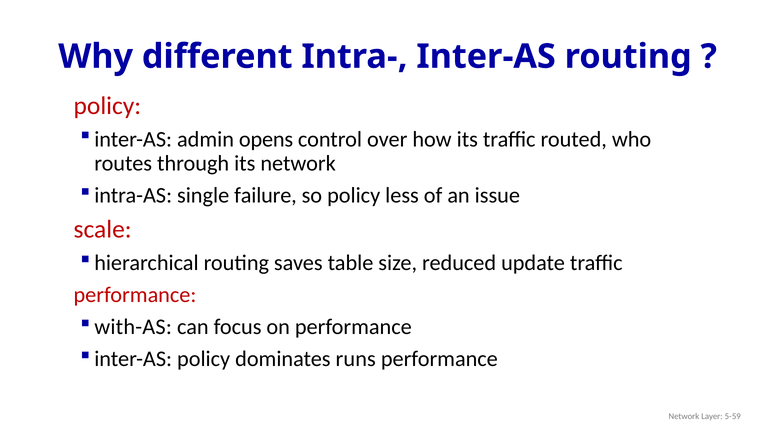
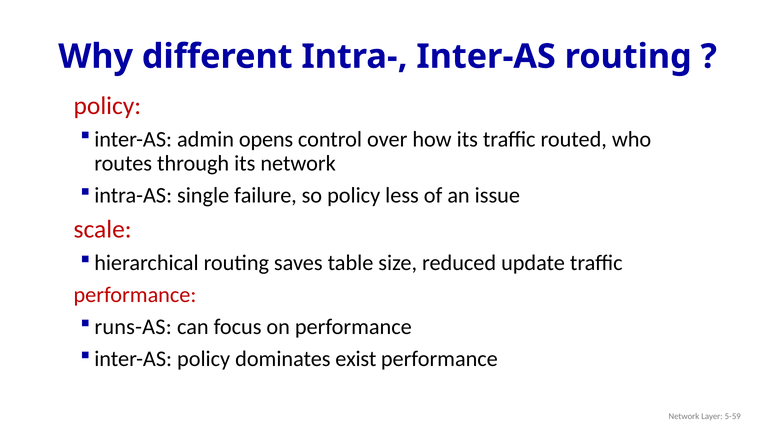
with-AS: with-AS -> runs-AS (133, 327)
runs: runs -> exist (356, 359)
